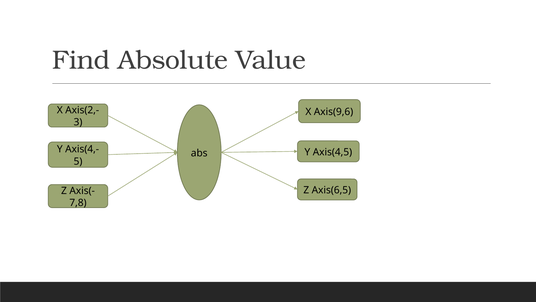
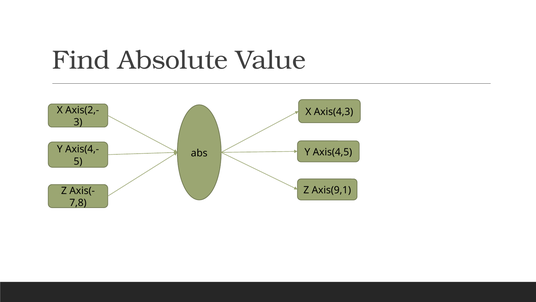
Axis(9,6: Axis(9,6 -> Axis(4,3 (334, 112)
Axis(6,5: Axis(6,5 -> Axis(9,1 (331, 190)
